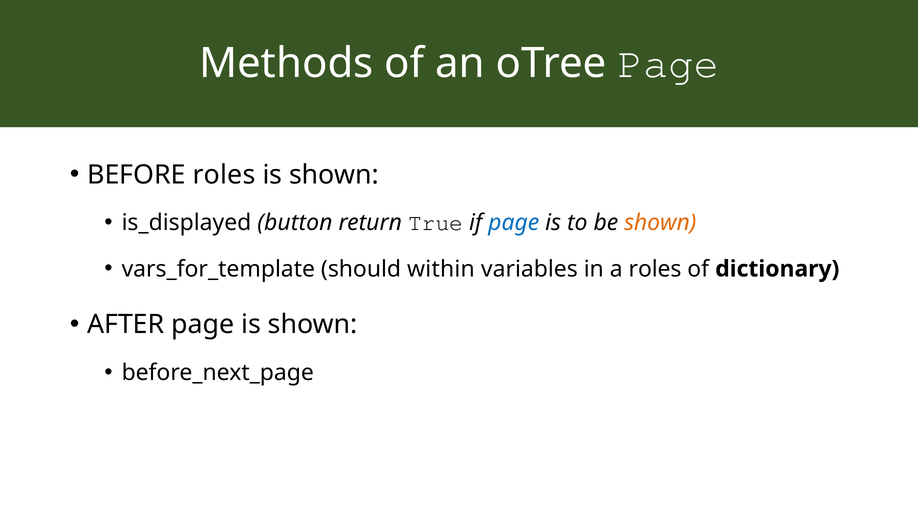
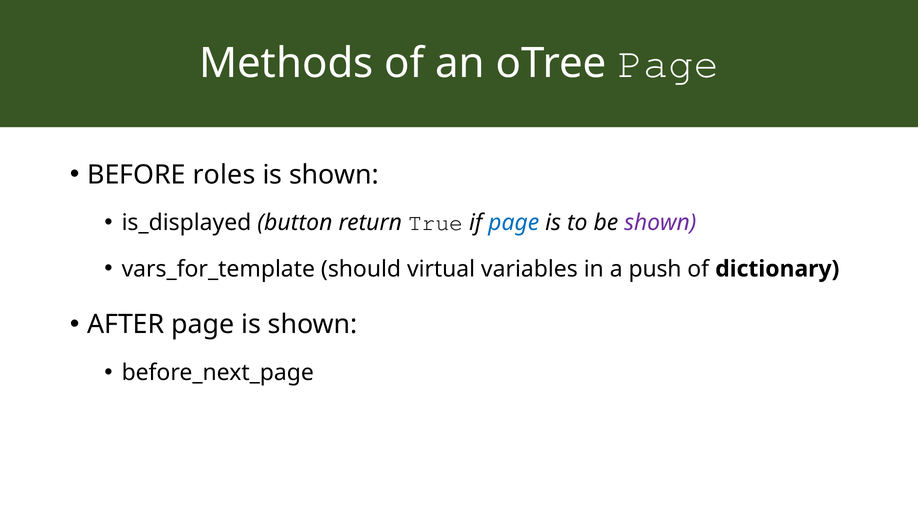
shown colour: orange -> purple (660, 223)
within: within -> virtual (441, 269)
a roles: roles -> push (655, 269)
